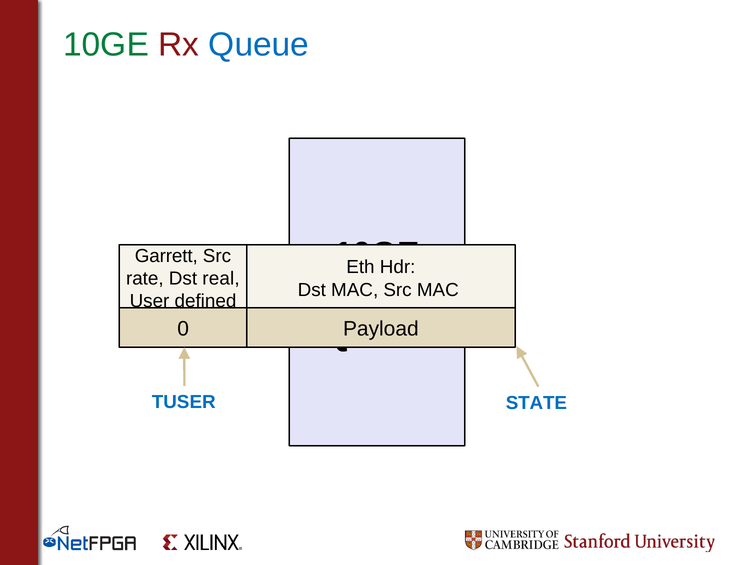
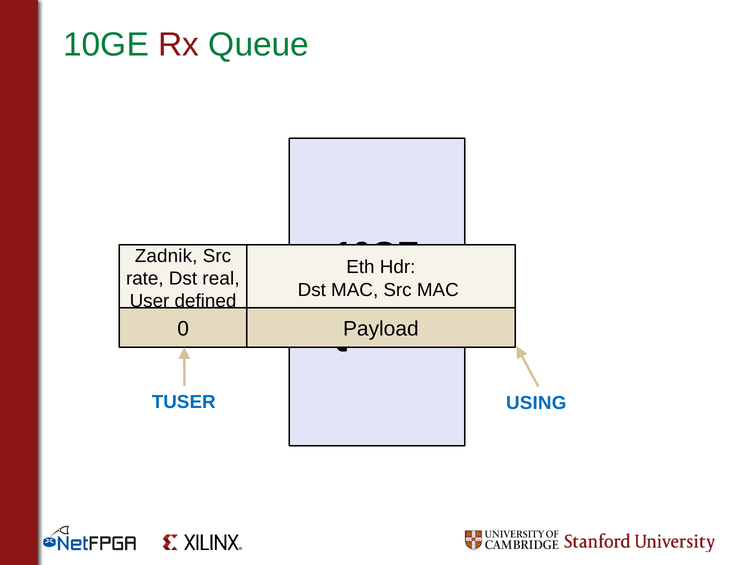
Queue colour: blue -> green (259, 45)
Garrett: Garrett -> Zadnik (166, 256)
STATE: STATE -> USING (536, 403)
